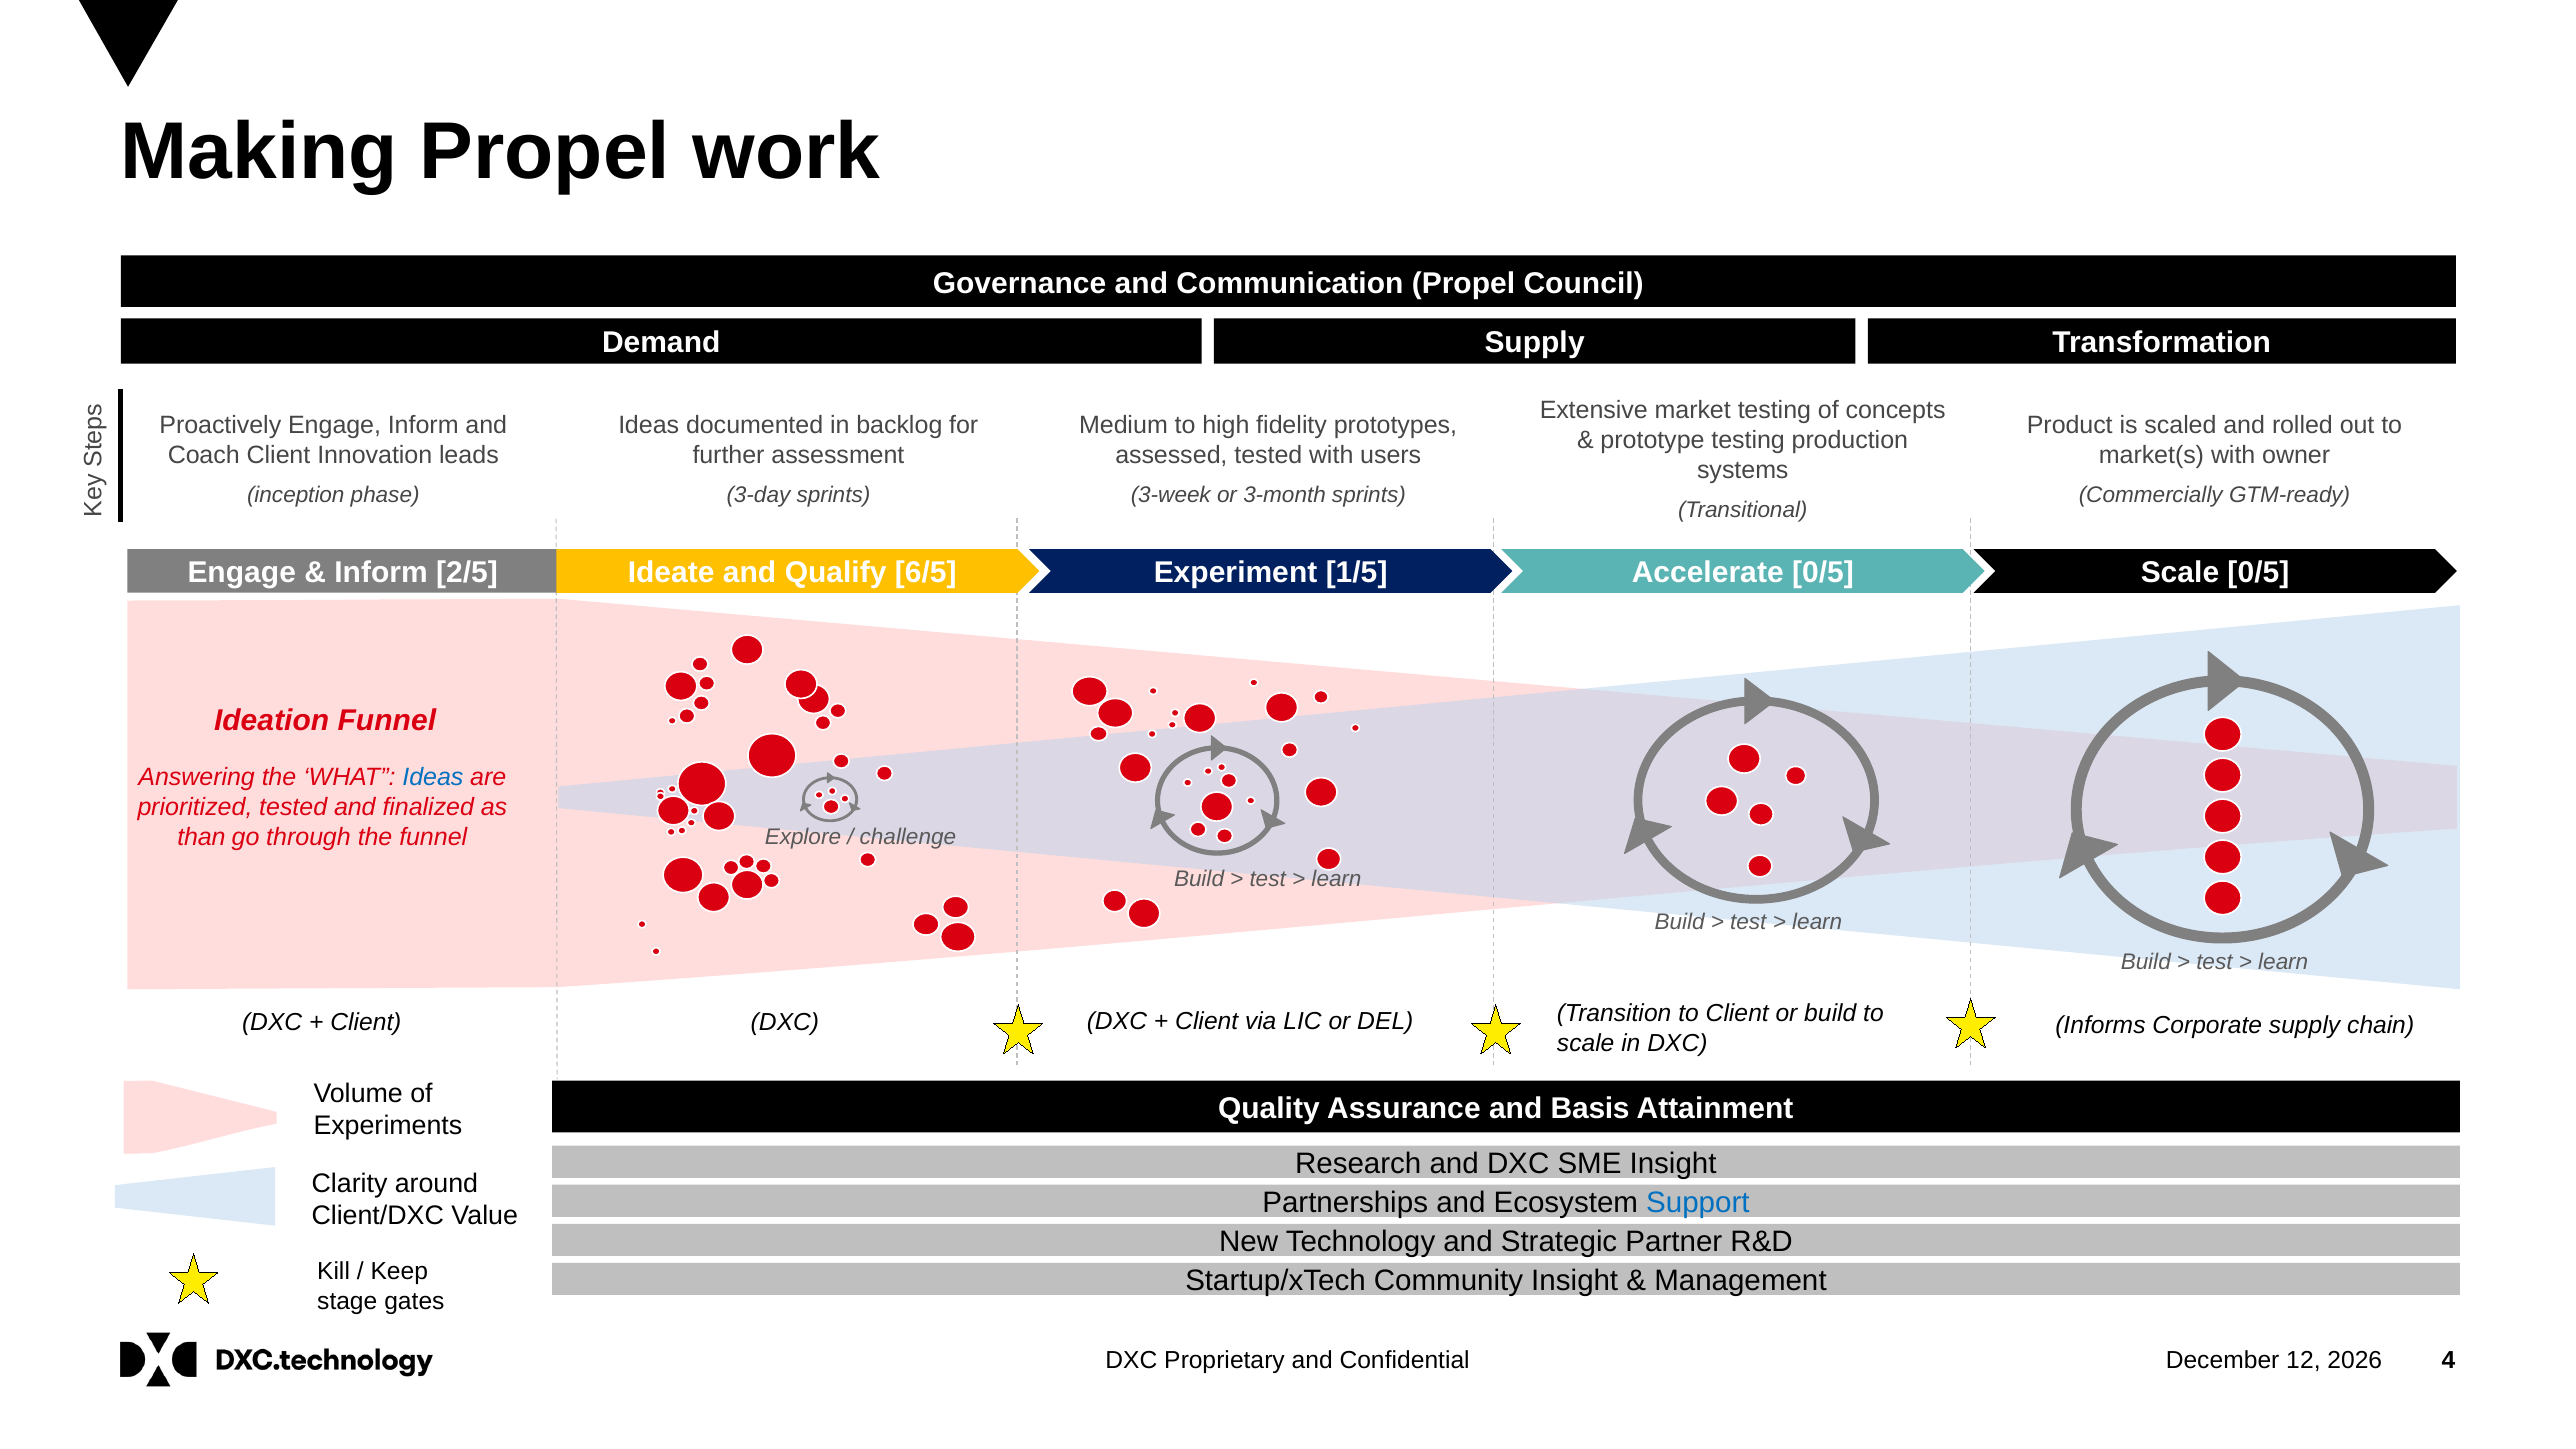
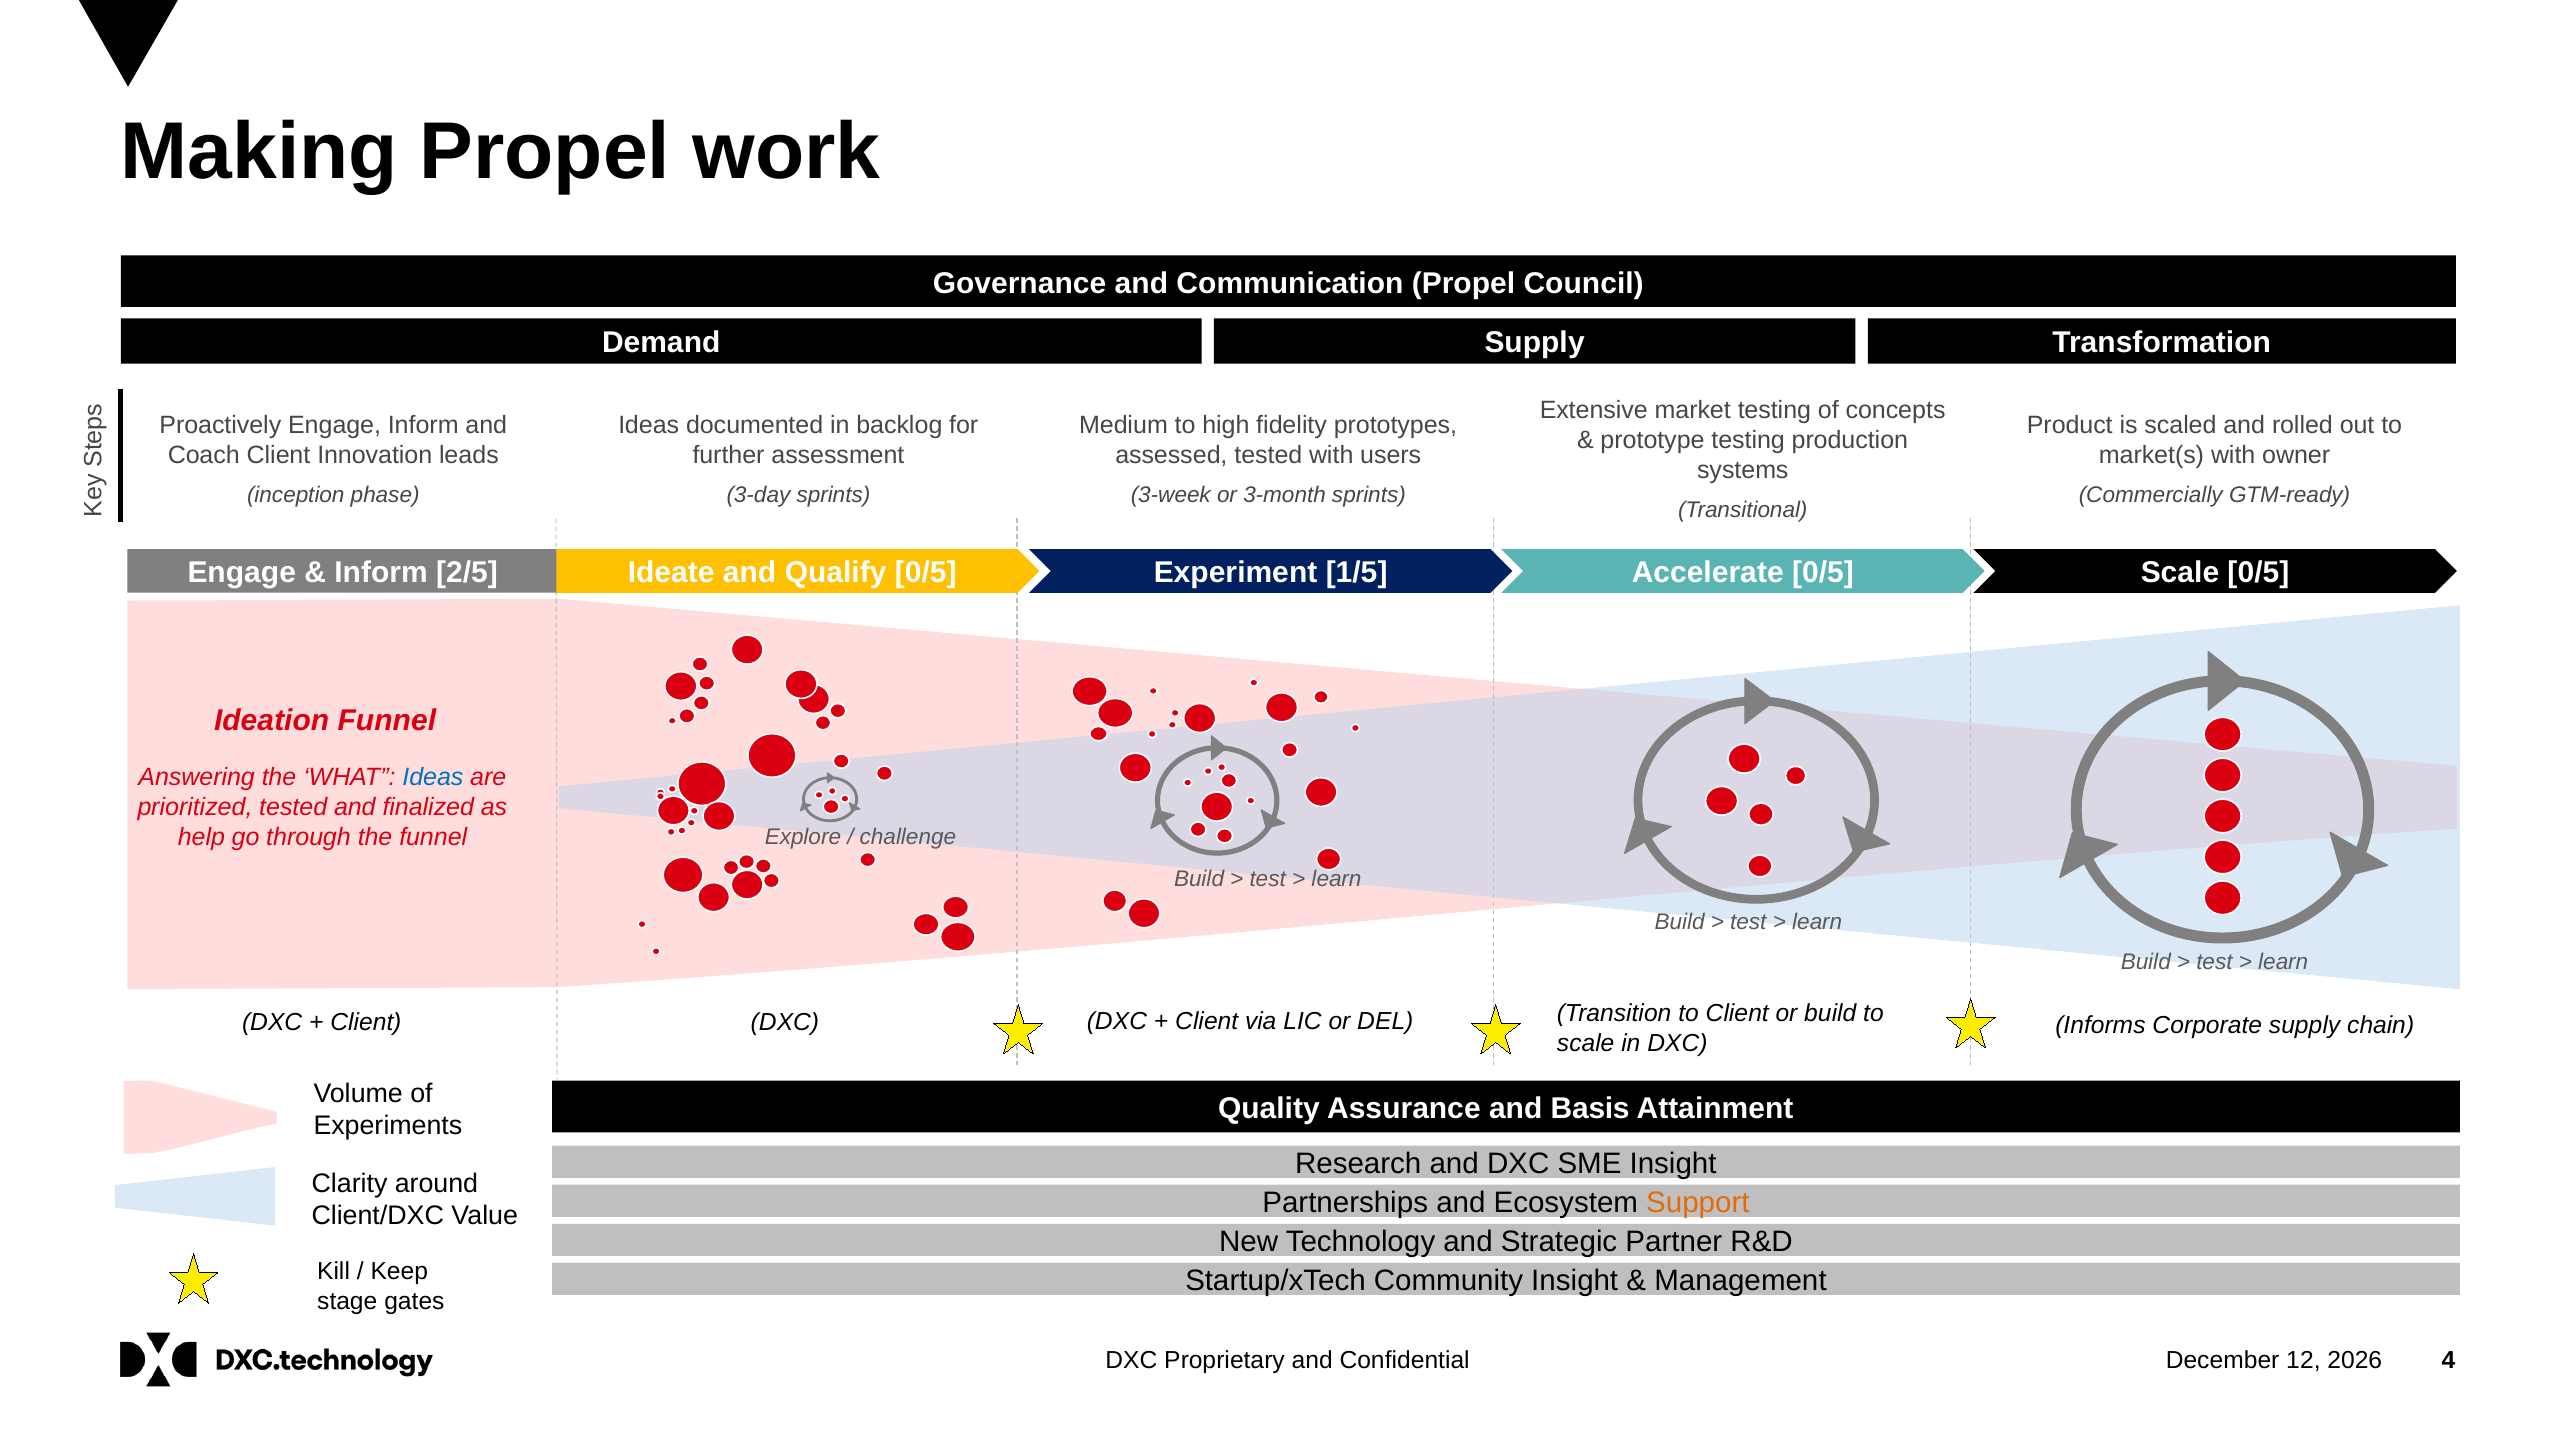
Qualify 6/5: 6/5 -> 0/5 (926, 573)
than: than -> help (201, 837)
Support colour: blue -> orange (1698, 1203)
